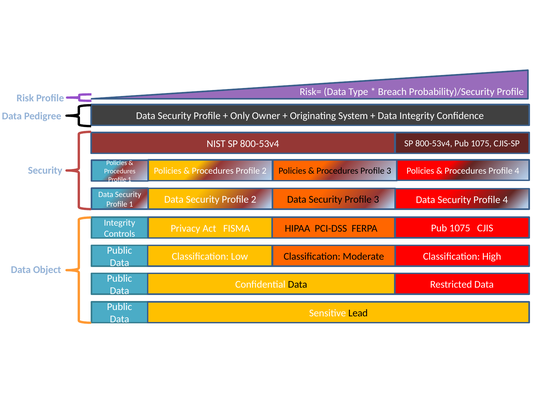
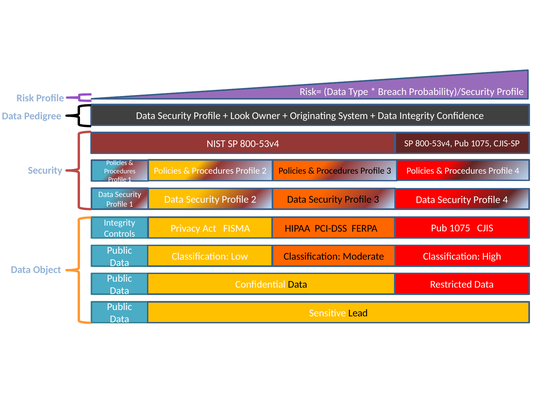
Only: Only -> Look (240, 116)
